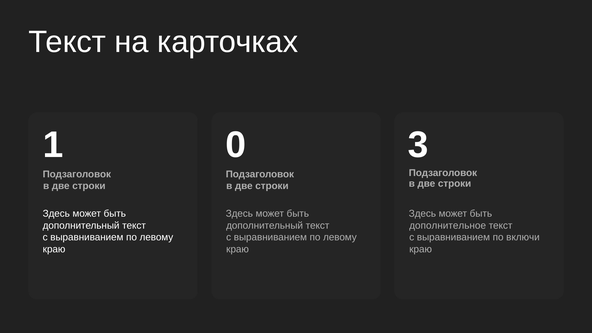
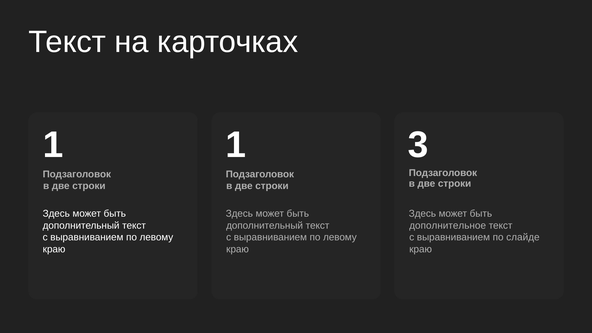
1 0: 0 -> 1 (236, 145)
включи: включи -> слайде (523, 237)
